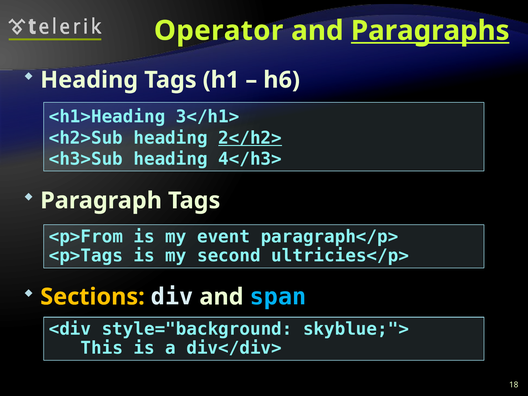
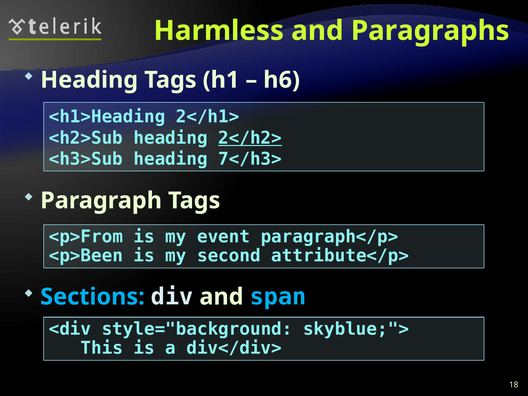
Operator: Operator -> Harmless (219, 31)
Paragraphs underline: present -> none (430, 31)
3</h1>: 3</h1> -> 2</h1> (208, 117)
4</h3>: 4</h3> -> 7</h3> (250, 159)
<p>Tags: <p>Tags -> <p>Been (86, 256)
ultricies</p>: ultricies</p> -> attribute</p> (340, 256)
Sections colour: yellow -> light blue (92, 297)
